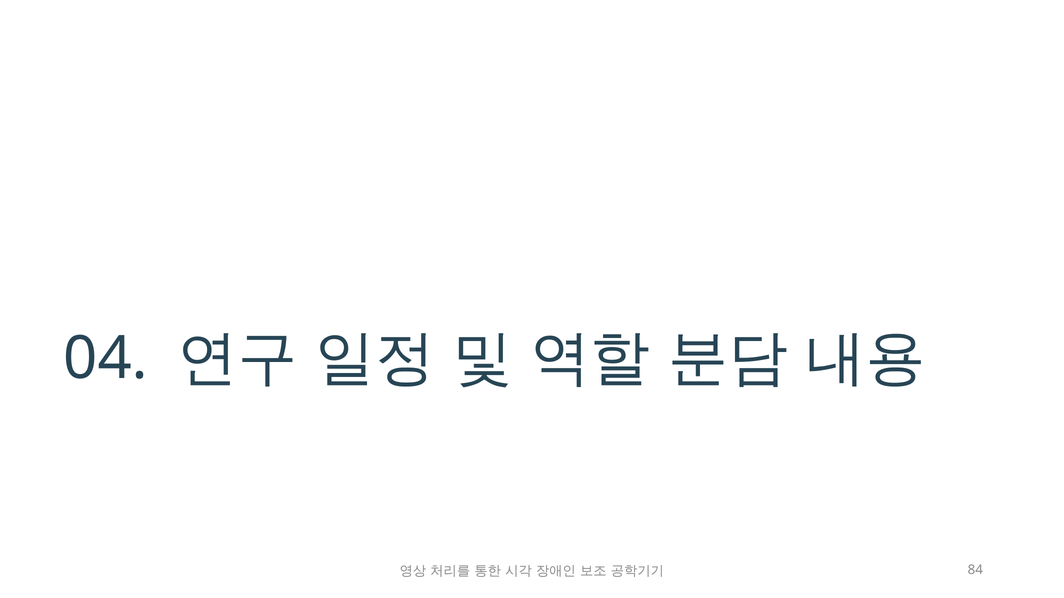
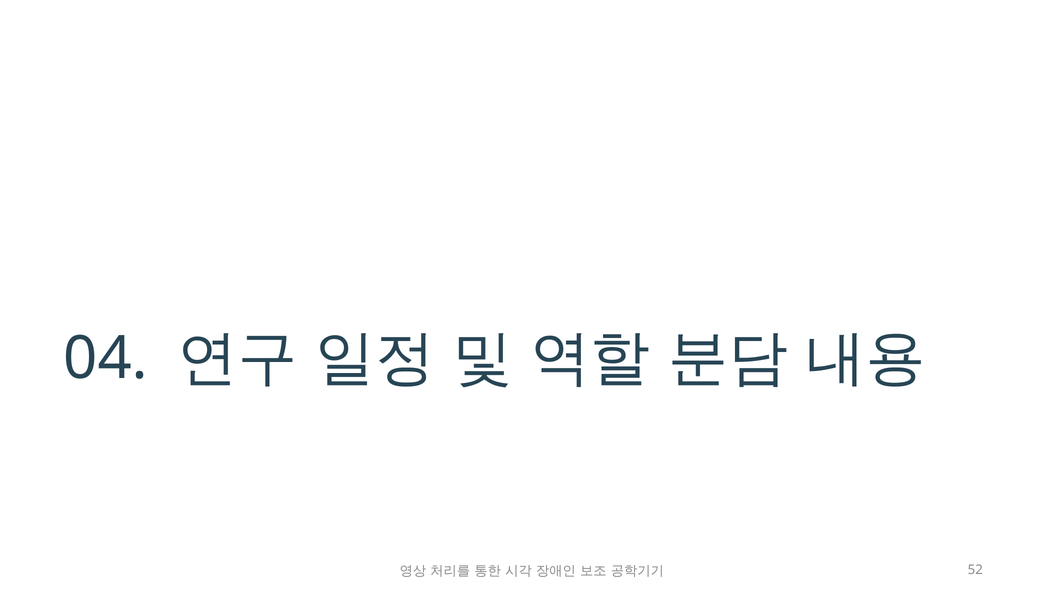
84: 84 -> 52 (975, 570)
